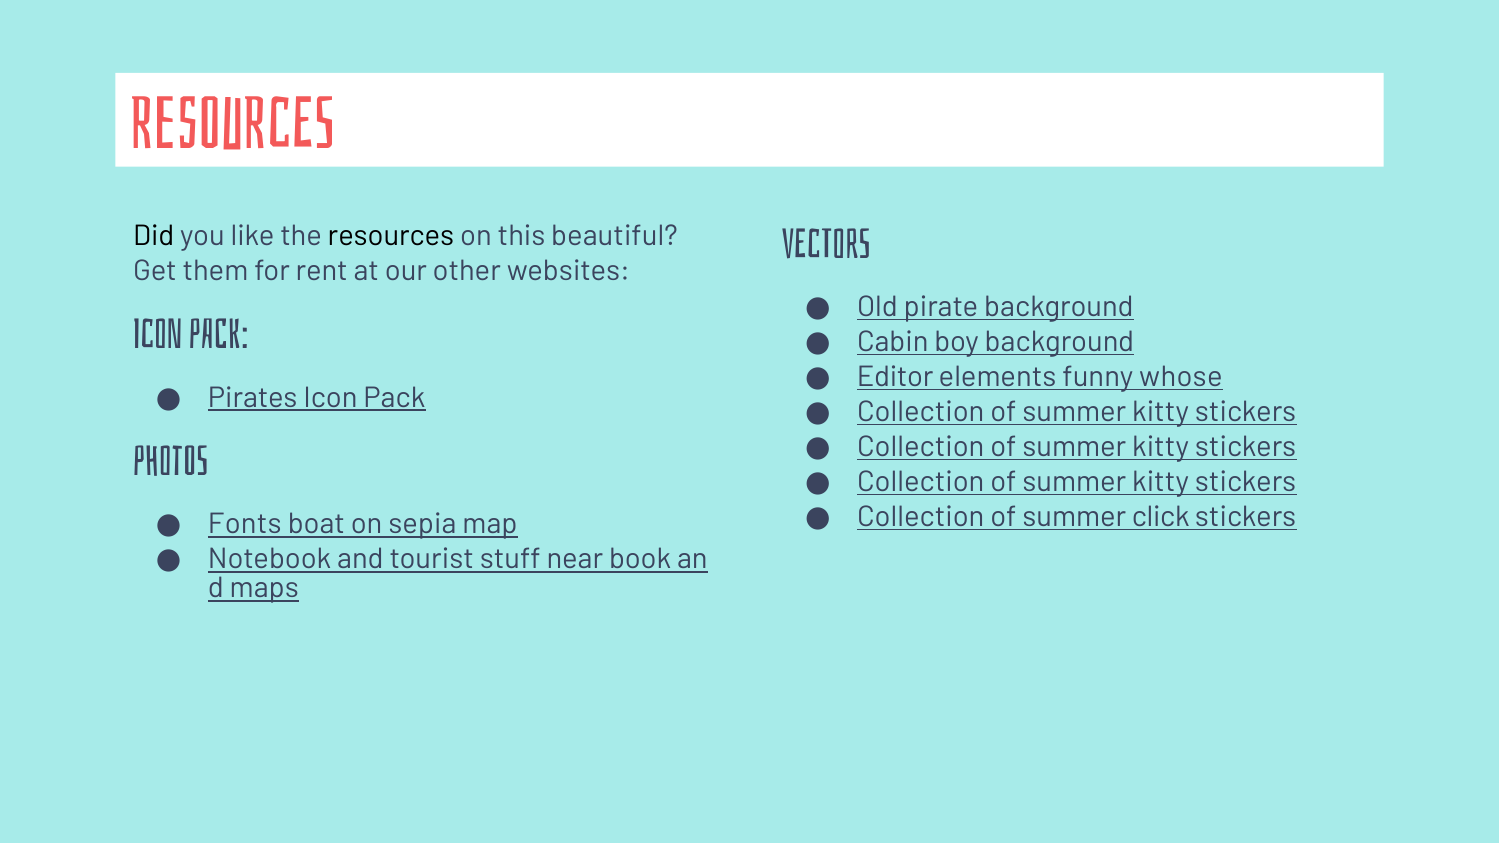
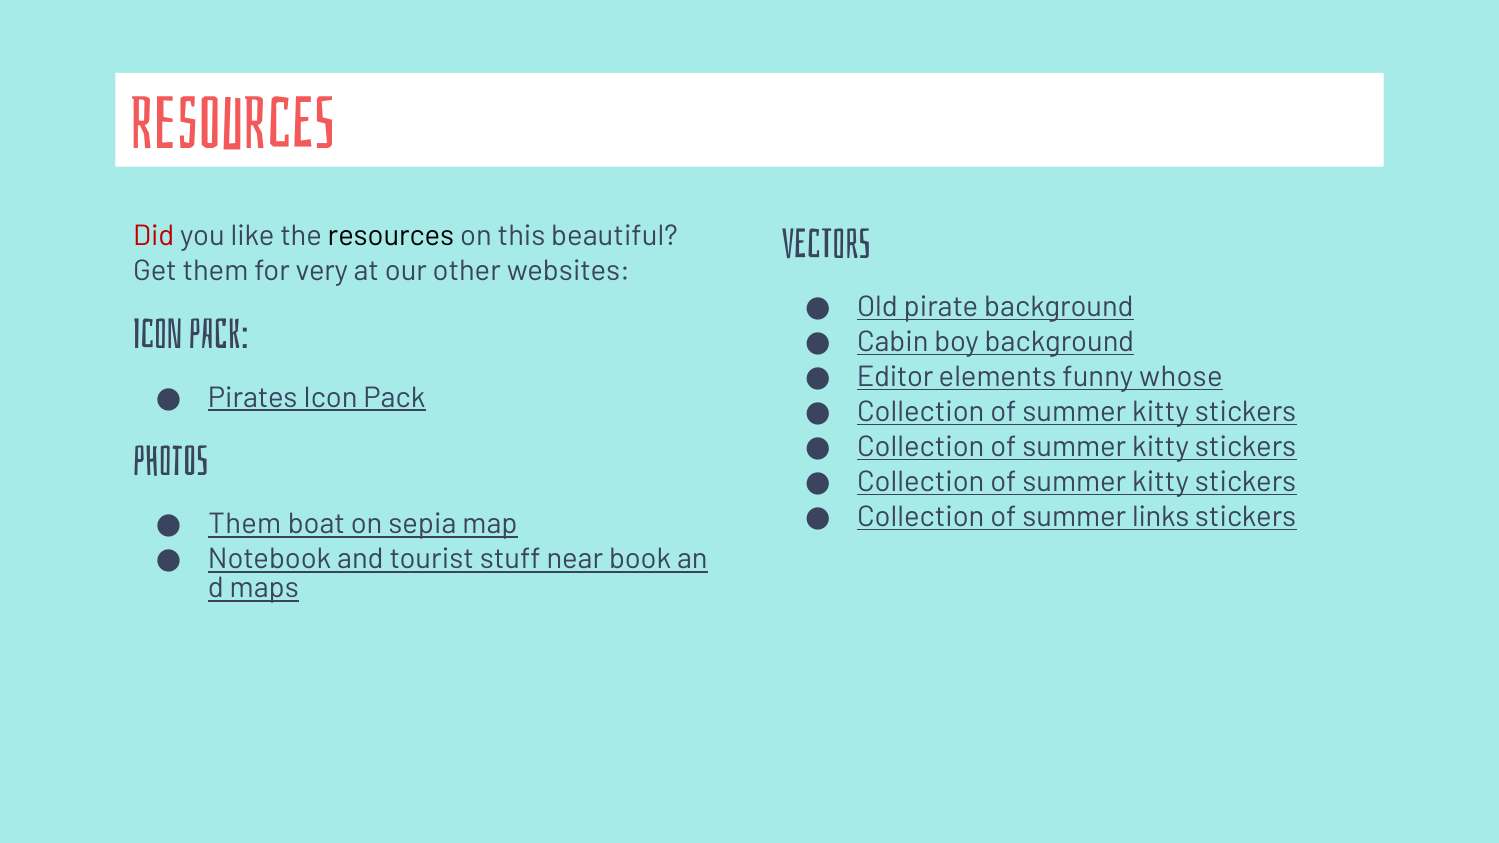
Did colour: black -> red (154, 236)
rent: rent -> very (322, 271)
click: click -> links (1161, 517)
Fonts: Fonts -> Them (245, 524)
